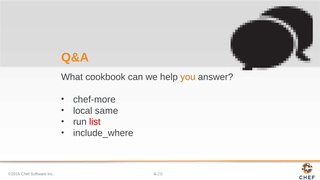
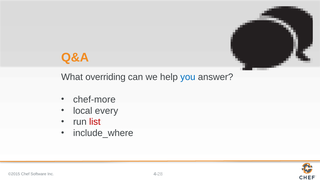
cookbook: cookbook -> overriding (105, 77)
you colour: orange -> blue (188, 77)
same: same -> every (107, 111)
